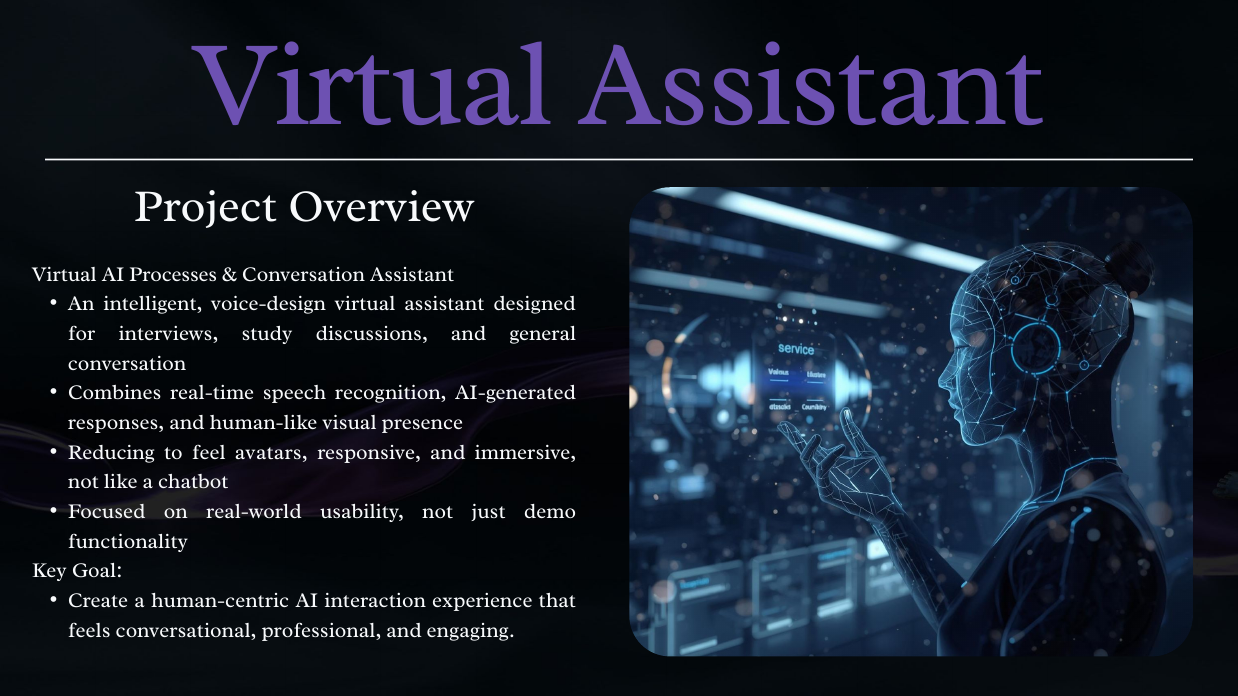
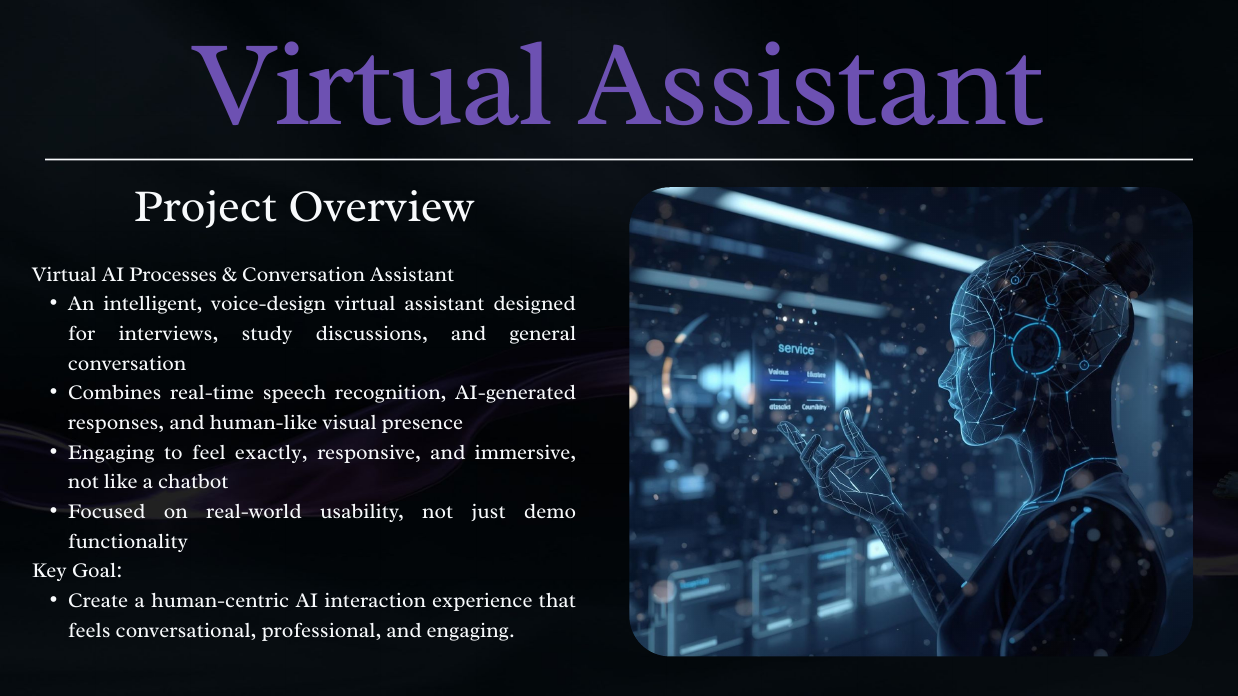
Reducing: Reducing -> Engaging (111, 453)
avatars: avatars -> exactly (271, 453)
